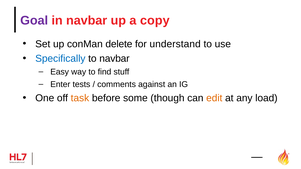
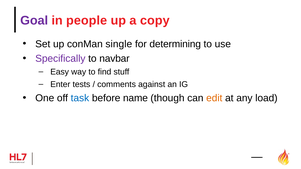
in navbar: navbar -> people (87, 21)
delete: delete -> single (119, 44)
understand: understand -> determining (175, 44)
Specifically colour: blue -> purple (60, 59)
task colour: orange -> blue (80, 98)
some: some -> name (135, 98)
